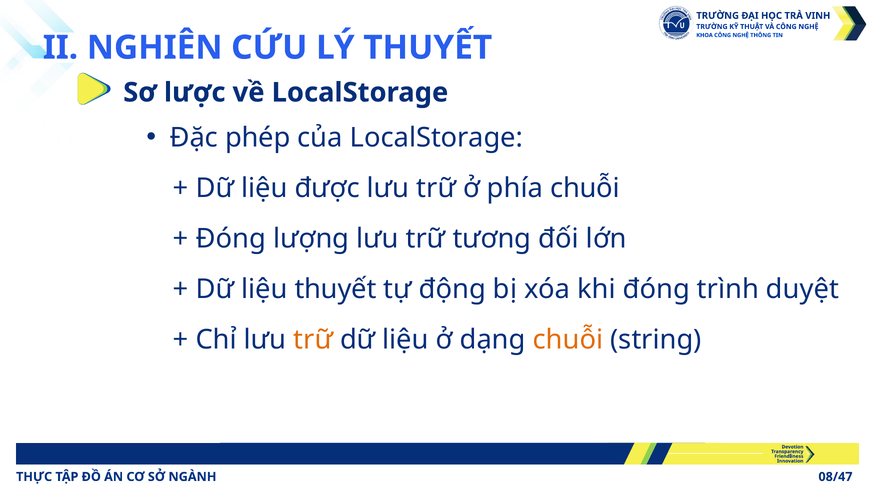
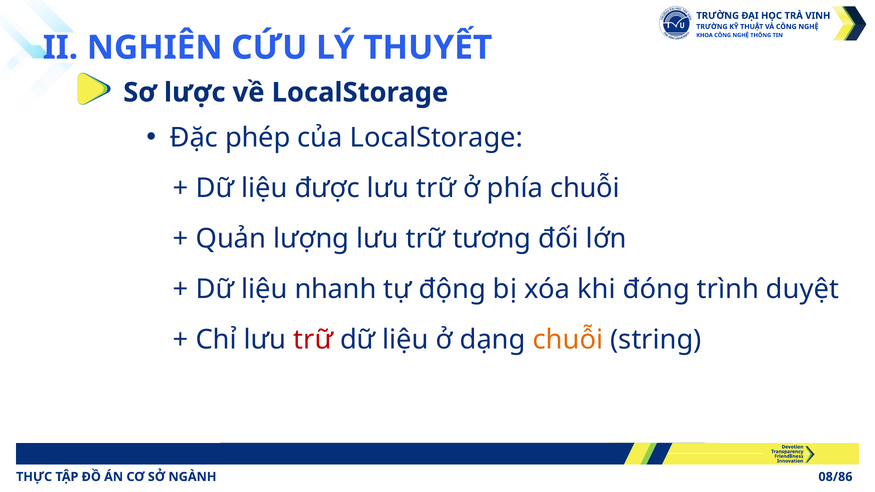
Đóng: Đóng -> Quản (231, 239)
liệu thuyết: thuyết -> nhanh (336, 289)
trữ colour: orange -> red (313, 340)
08/47: 08/47 -> 08/86 (835, 477)
